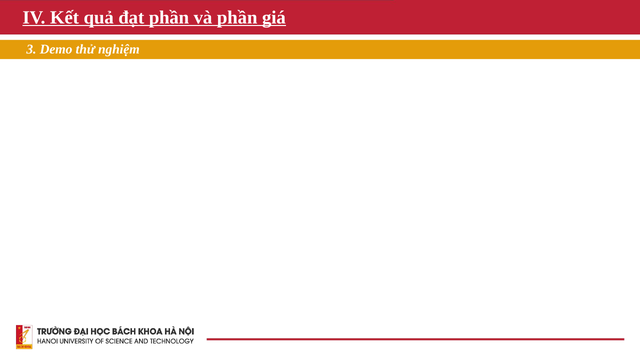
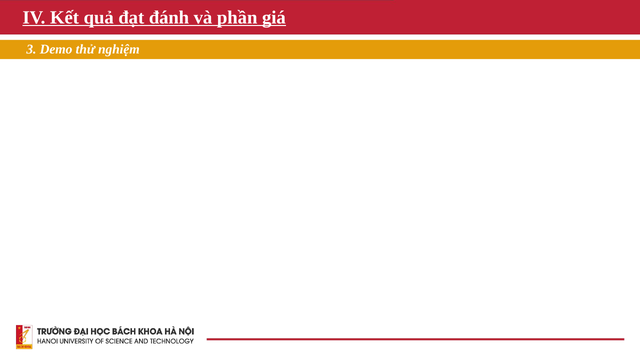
đạt phần: phần -> đánh (169, 17)
